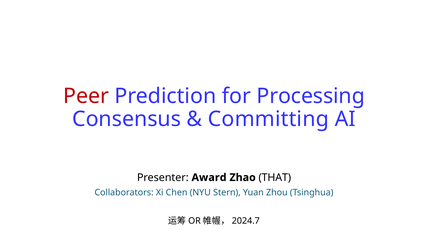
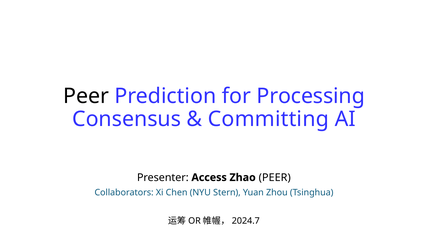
Peer colour: red -> black (86, 96)
Award: Award -> Access (209, 177)
Zhao THAT: THAT -> PEER (275, 177)
